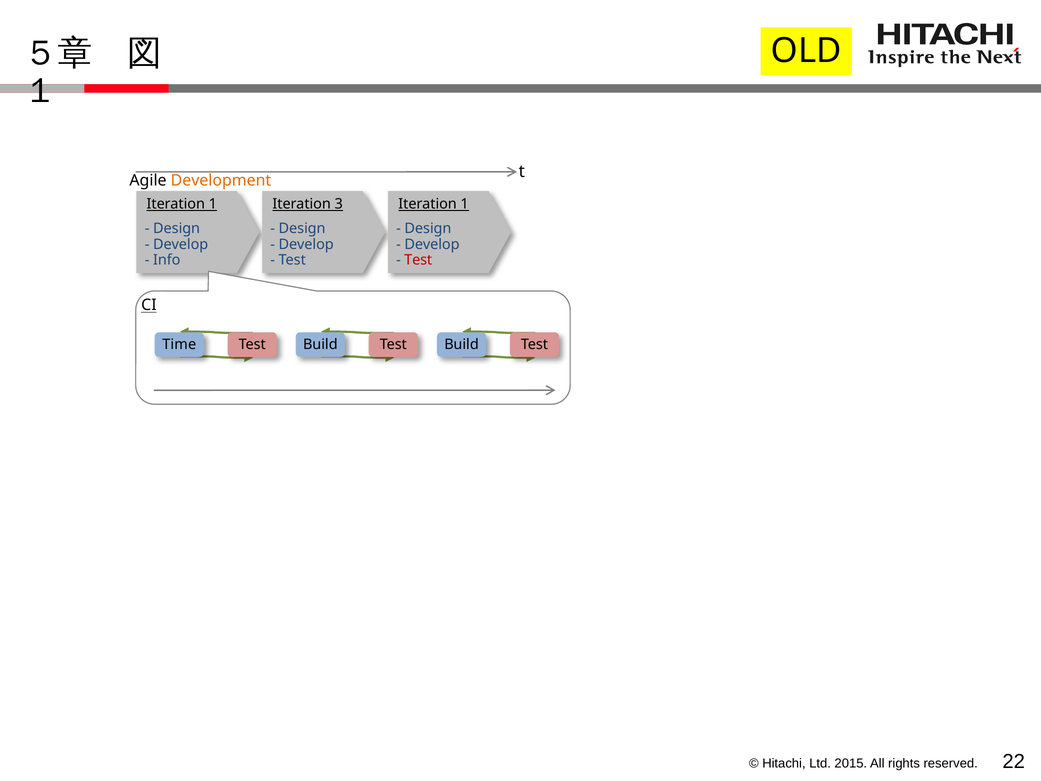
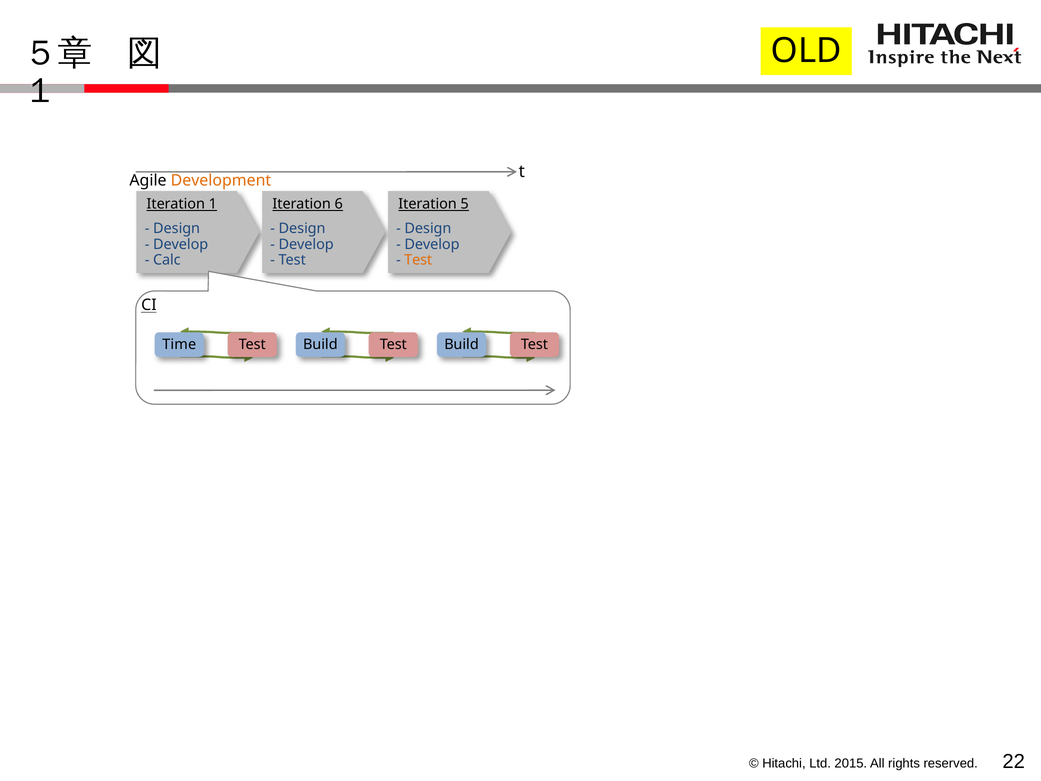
3: 3 -> 6 (339, 204)
1: 1 -> 5 (465, 204)
Info: Info -> Calc (167, 260)
Test colour: red -> orange (418, 260)
